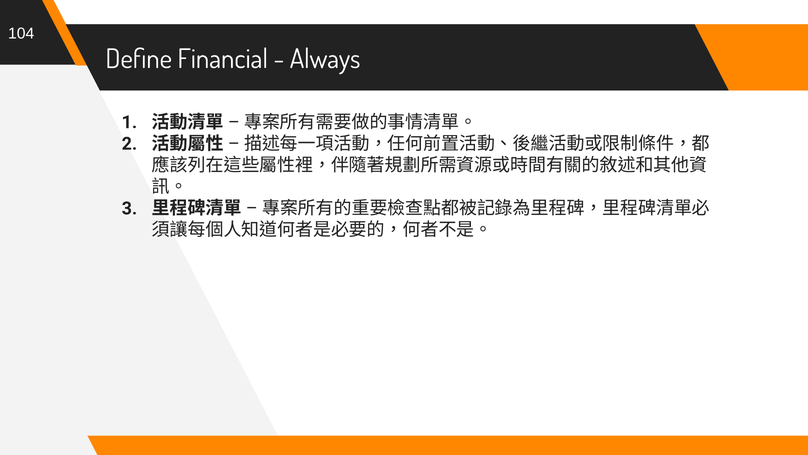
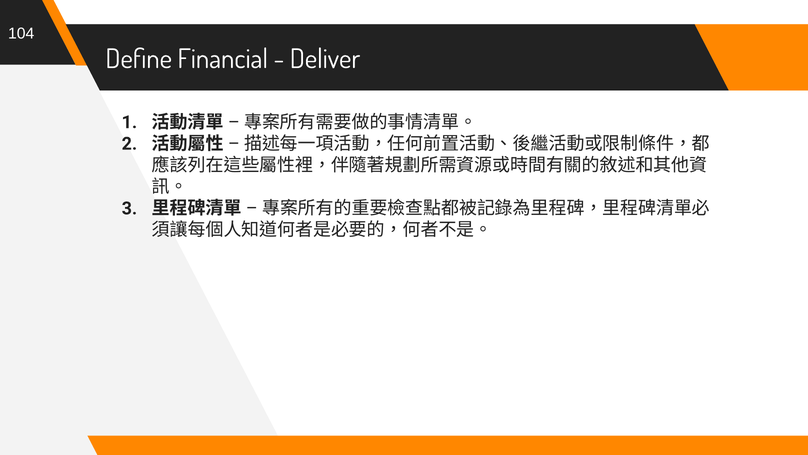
Always: Always -> Deliver (325, 59)
